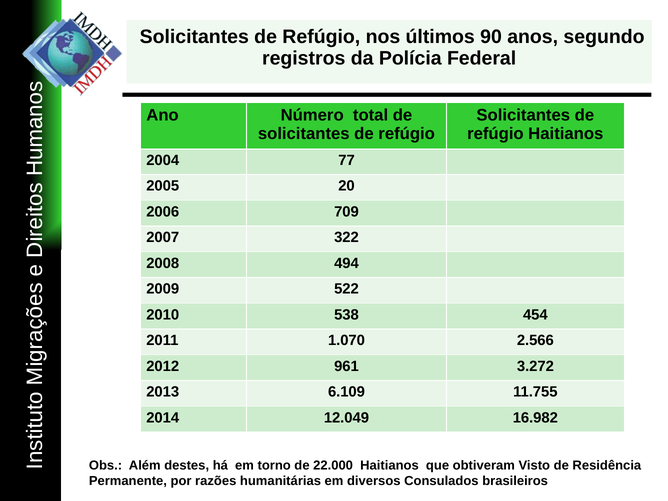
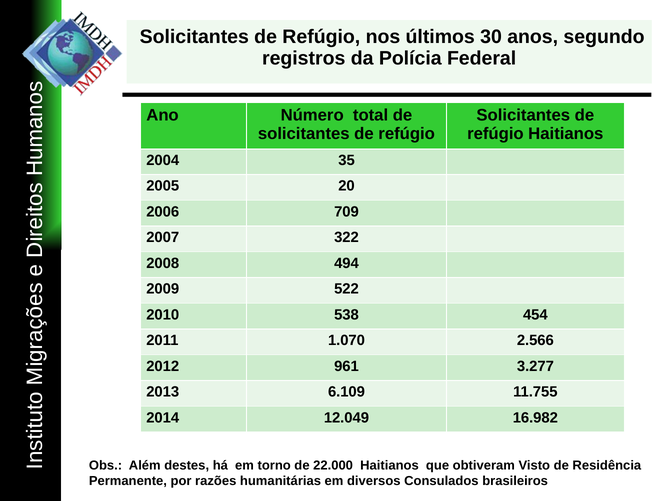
90: 90 -> 30 (491, 37)
77: 77 -> 35 (347, 161)
3.272: 3.272 -> 3.277 (535, 366)
